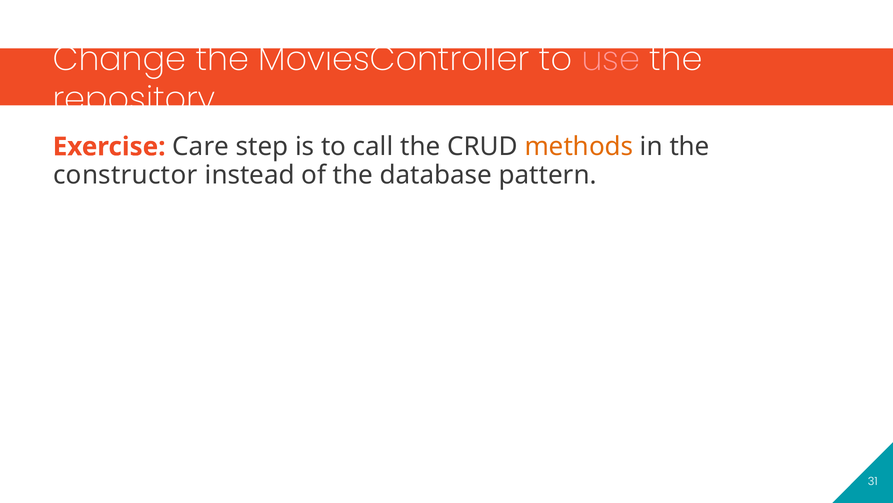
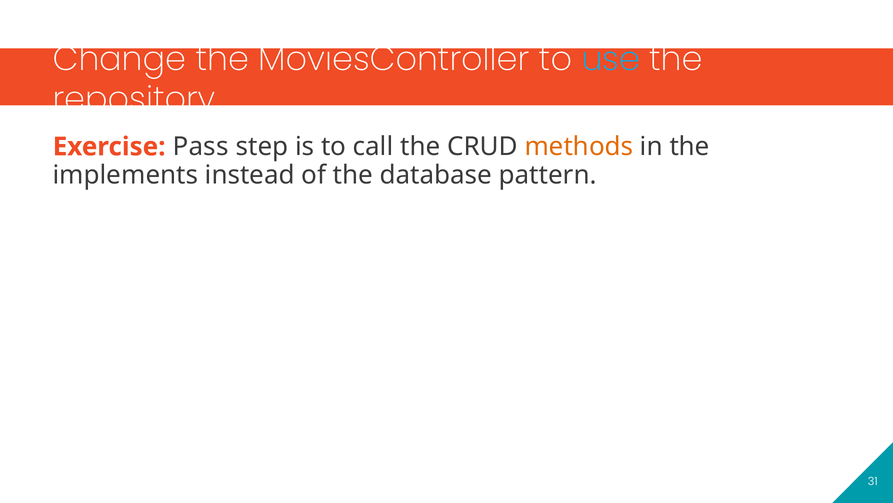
use colour: pink -> light blue (611, 59)
Care: Care -> Pass (201, 147)
constructor: constructor -> implements (125, 175)
